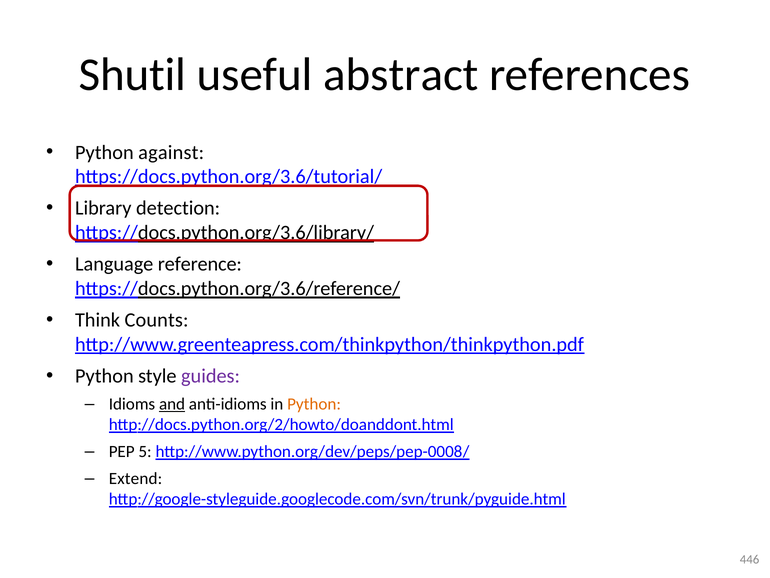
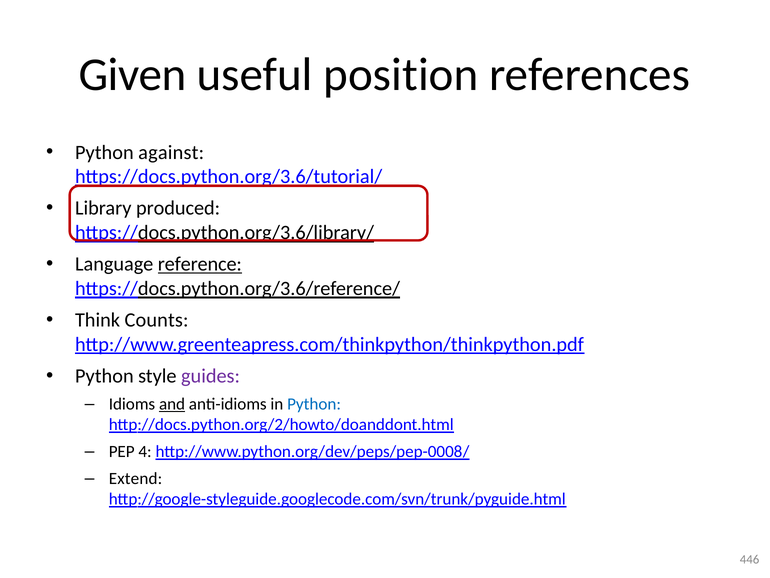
Shutil: Shutil -> Given (133, 75)
abstract: abstract -> position (401, 75)
detection: detection -> produced (178, 208)
reference underline: none -> present (200, 264)
Python colour: orange -> blue (314, 404)
5: 5 -> 4 (145, 451)
